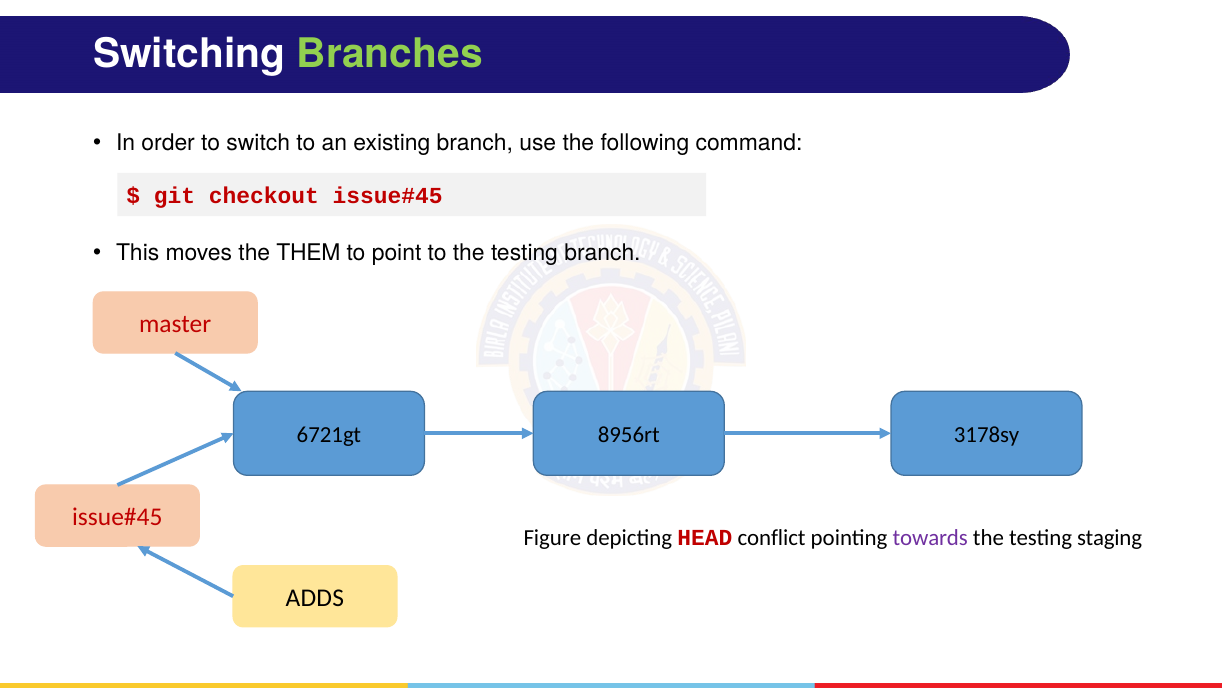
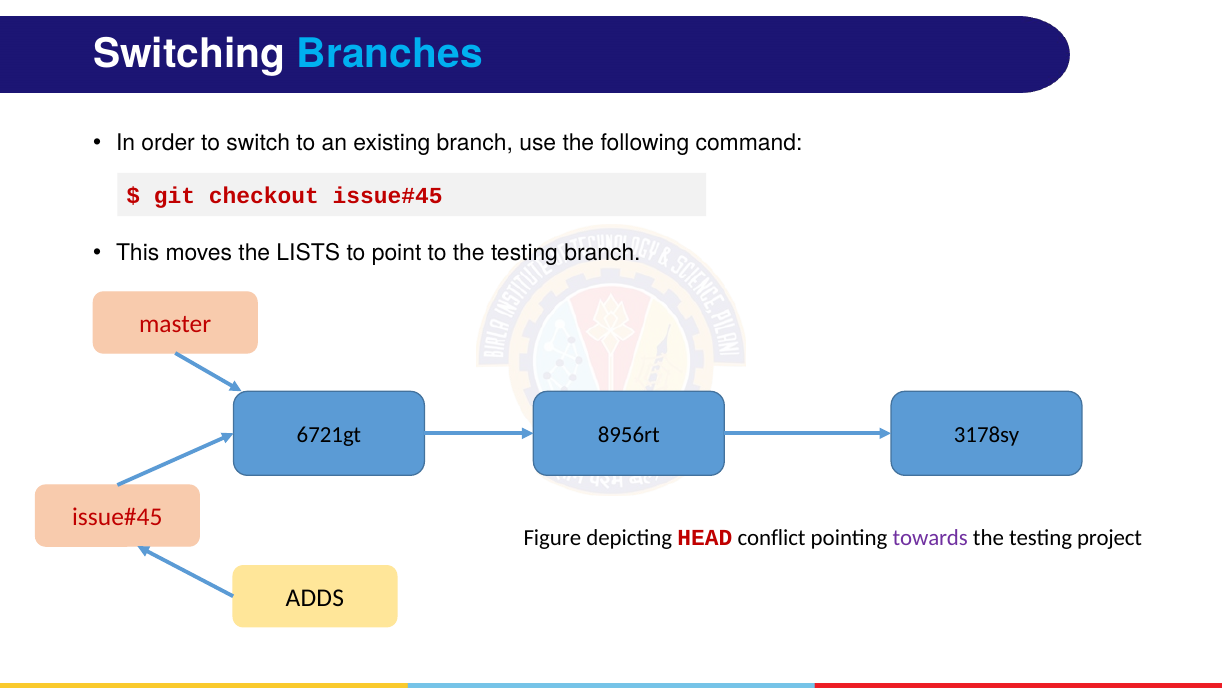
Branches colour: light green -> light blue (390, 54)
THEM: THEM -> LISTS (308, 252)
staging: staging -> project (1110, 537)
